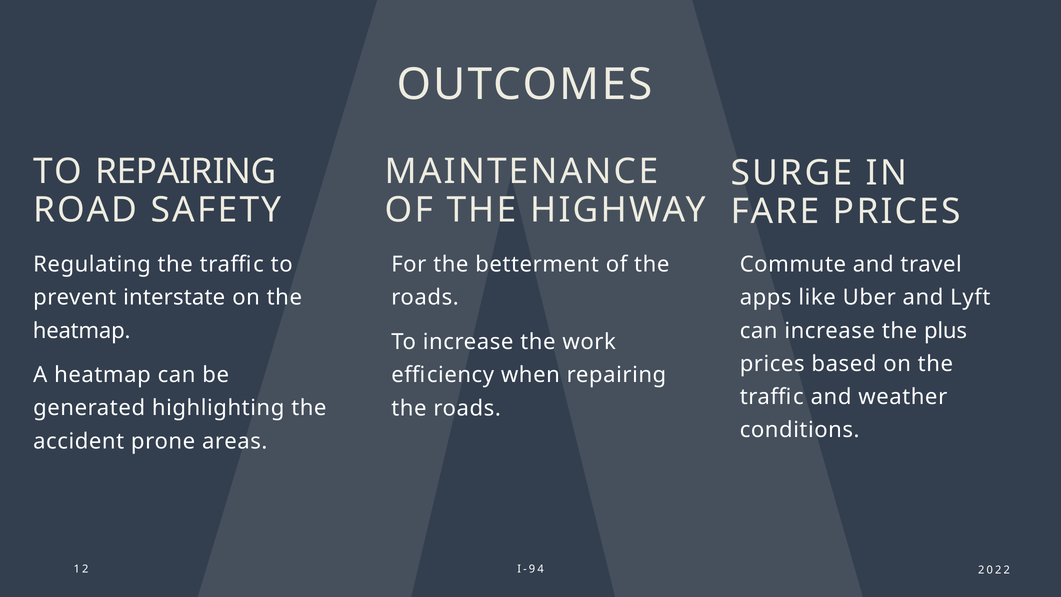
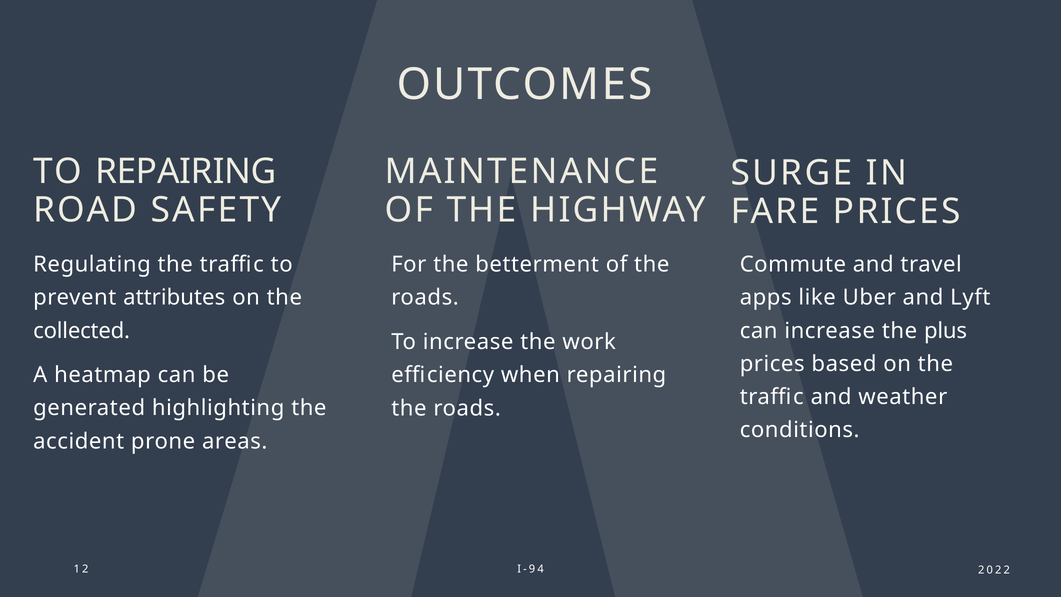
interstate: interstate -> attributes (174, 297)
heatmap: heatmap -> collected (82, 331)
